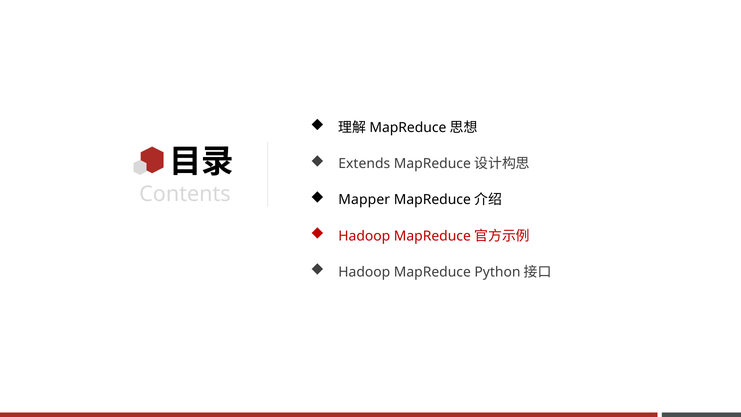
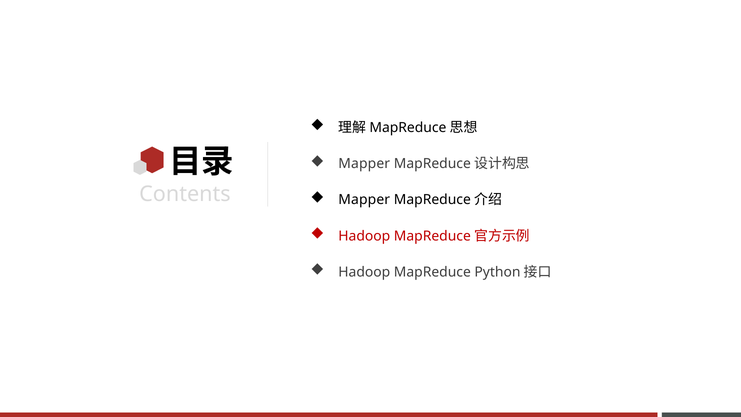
Extends: Extends -> Mapper (364, 164)
